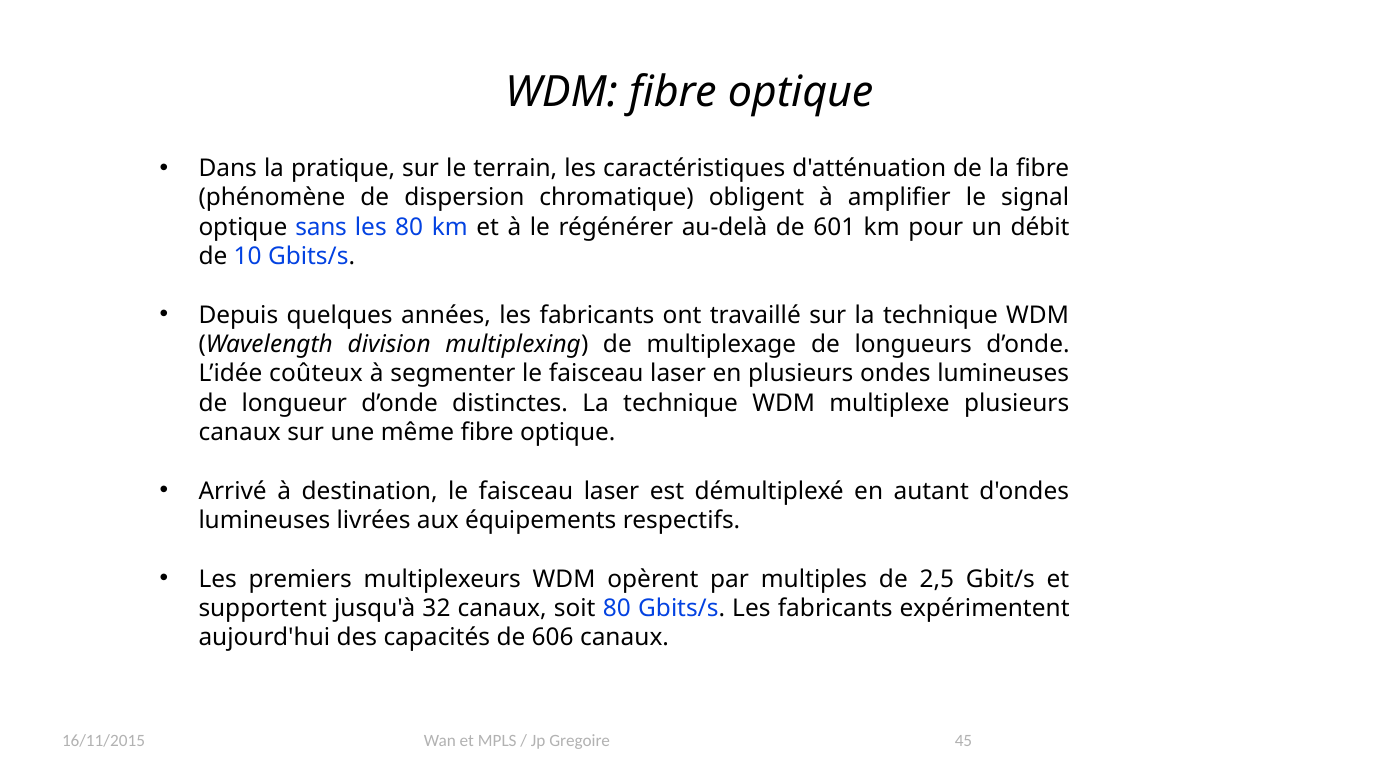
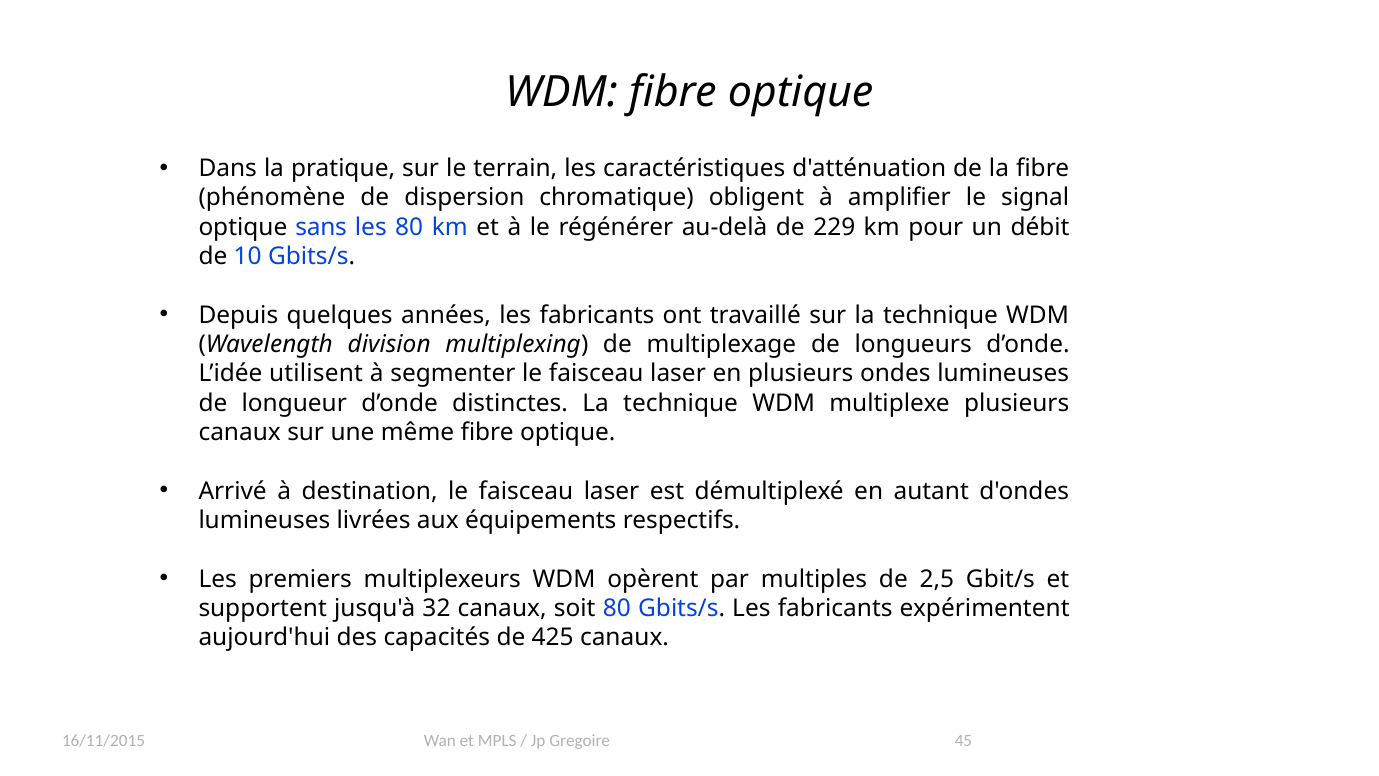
601: 601 -> 229 (834, 227)
coûteux: coûteux -> utilisent (316, 374)
606: 606 -> 425 (553, 637)
